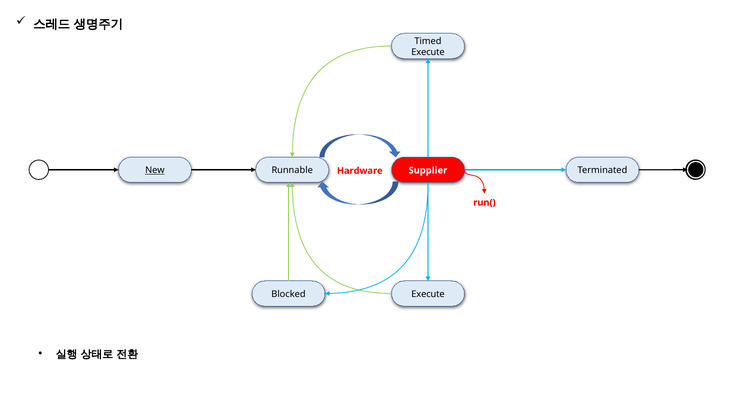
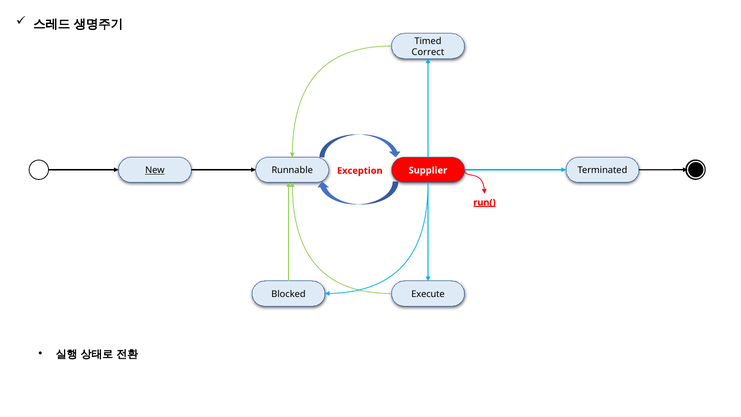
Execute: Execute -> Correct (428, 52)
Hardware: Hardware -> Exception (360, 171)
run( underline: none -> present (484, 202)
